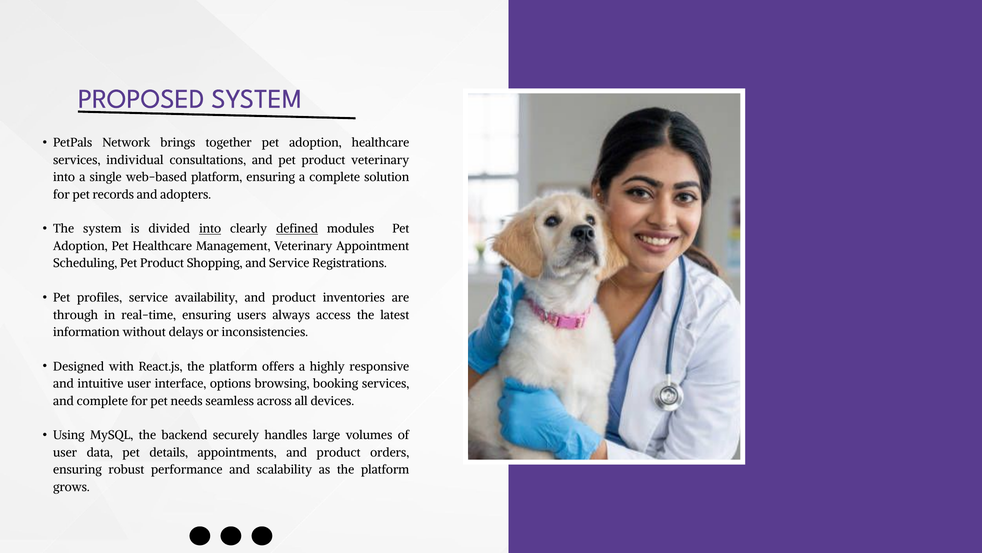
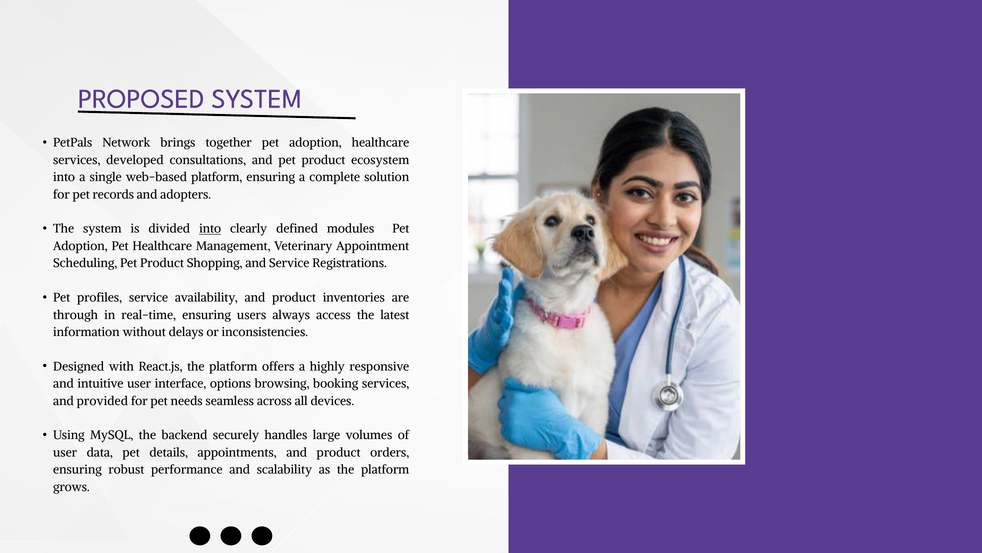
individual: individual -> developed (135, 160)
product veterinary: veterinary -> ecosystem (380, 160)
defined underline: present -> none (297, 229)
and complete: complete -> provided (102, 401)
